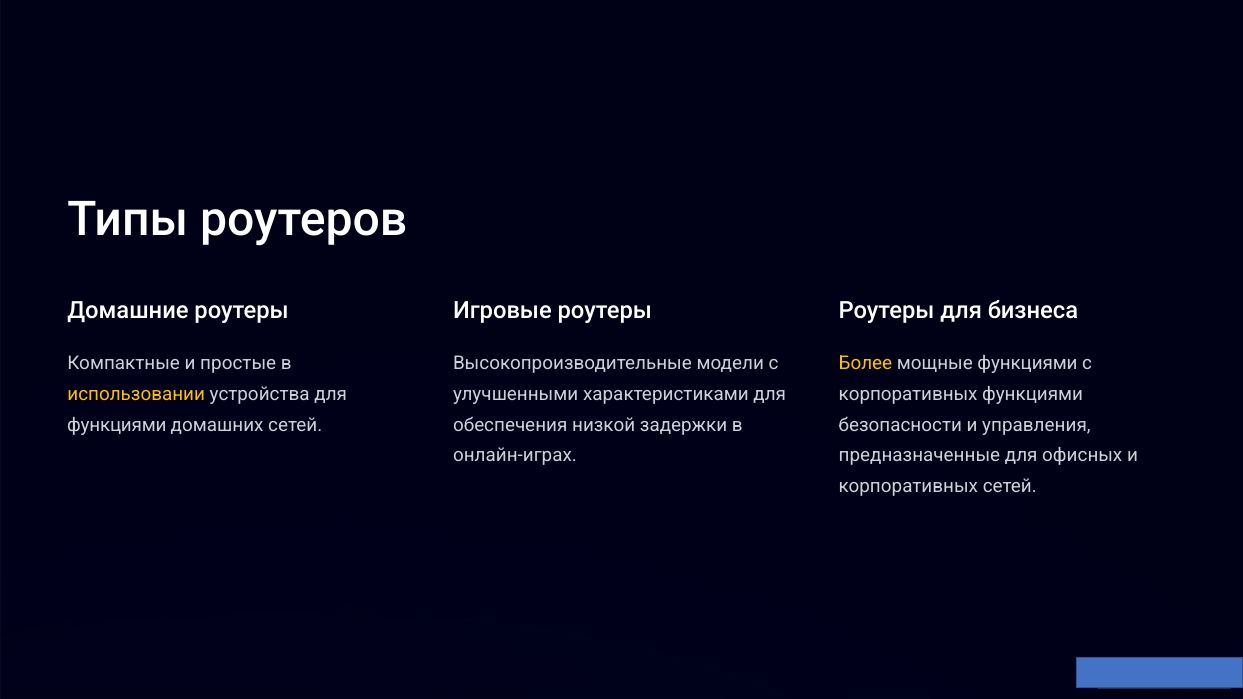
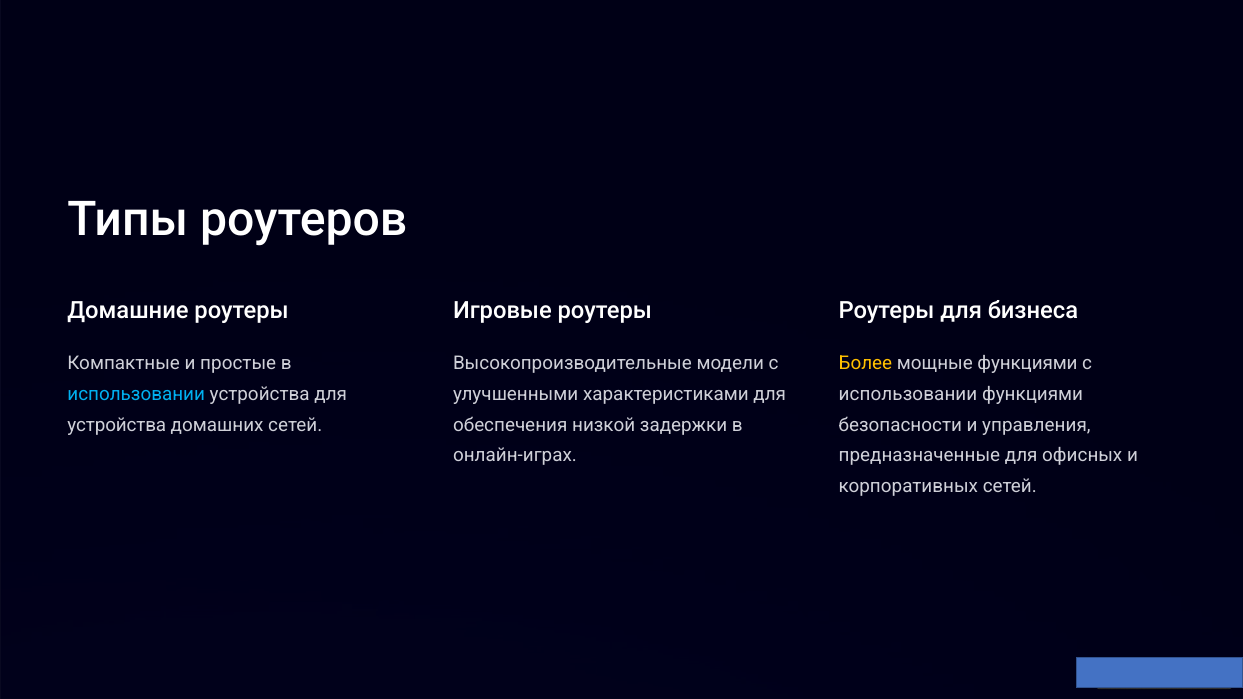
использовании colour: yellow -> light blue (136, 394)
корпоративных: корпоративных -> использовании (908, 394)
функциями: функциями -> устройства (117, 425)
